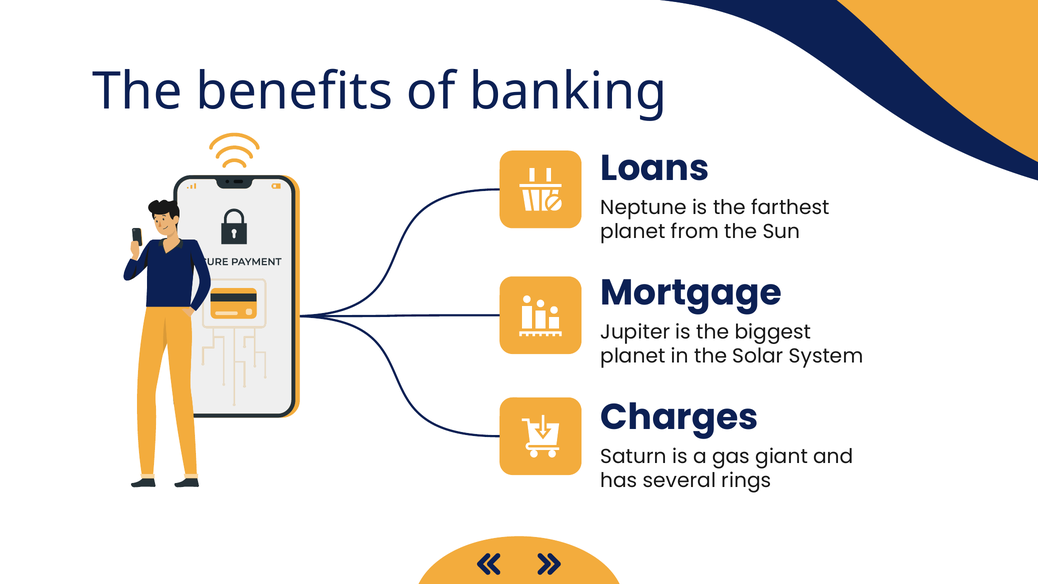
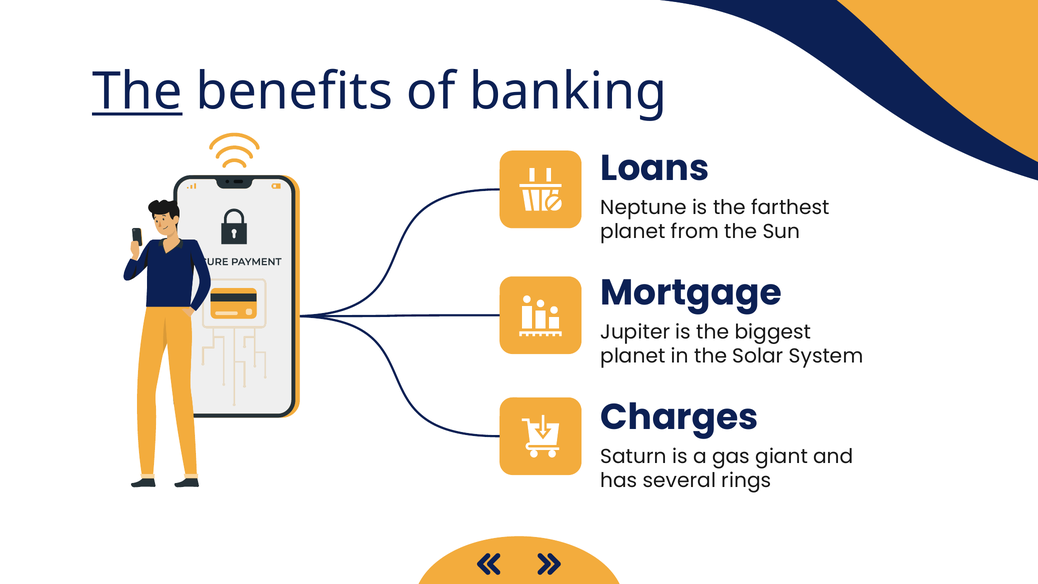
The underline: none -> present (137, 92)
